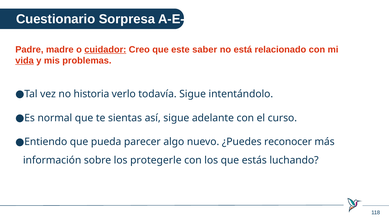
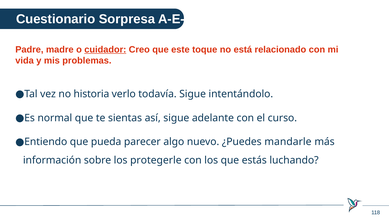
saber: saber -> toque (205, 49)
vida underline: present -> none (25, 60)
reconocer: reconocer -> mandarle (288, 142)
